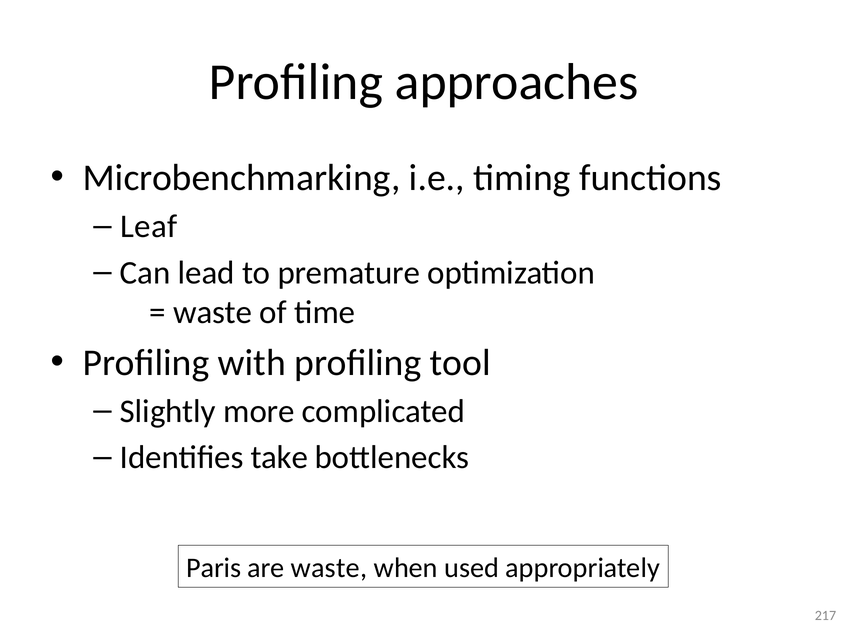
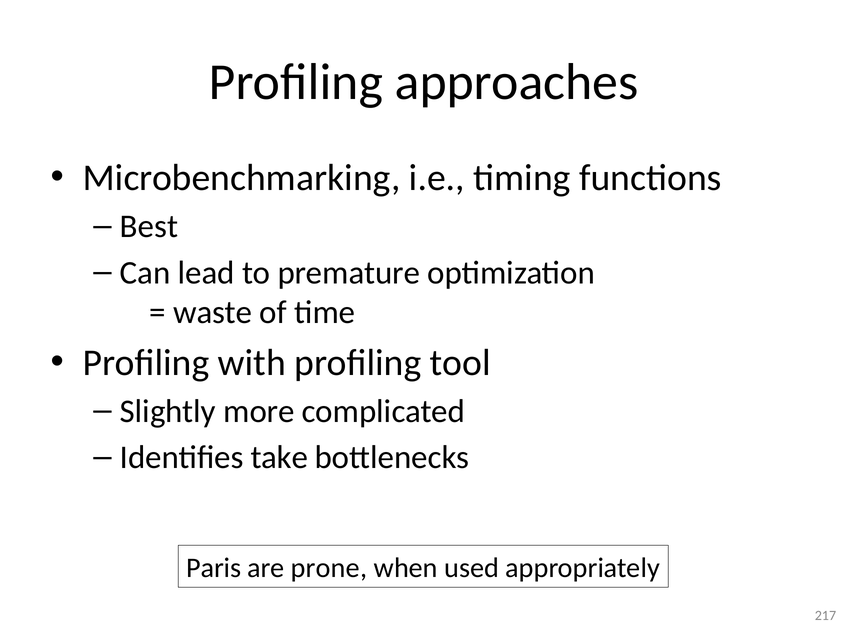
Leaf: Leaf -> Best (149, 227)
are waste: waste -> prone (329, 568)
